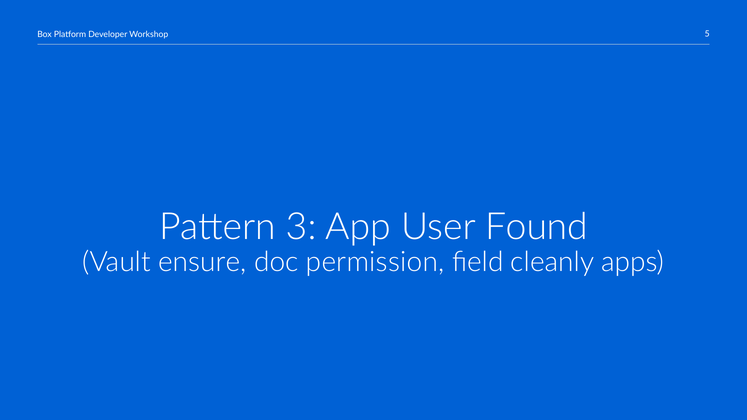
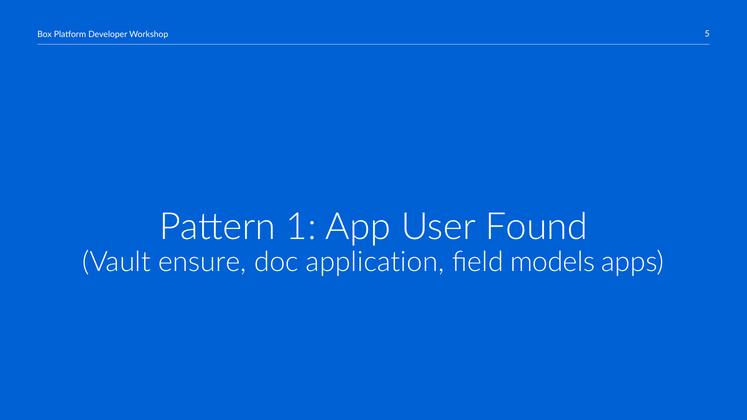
3: 3 -> 1 (301, 227)
permission: permission -> application (375, 262)
cleanly: cleanly -> models (552, 262)
